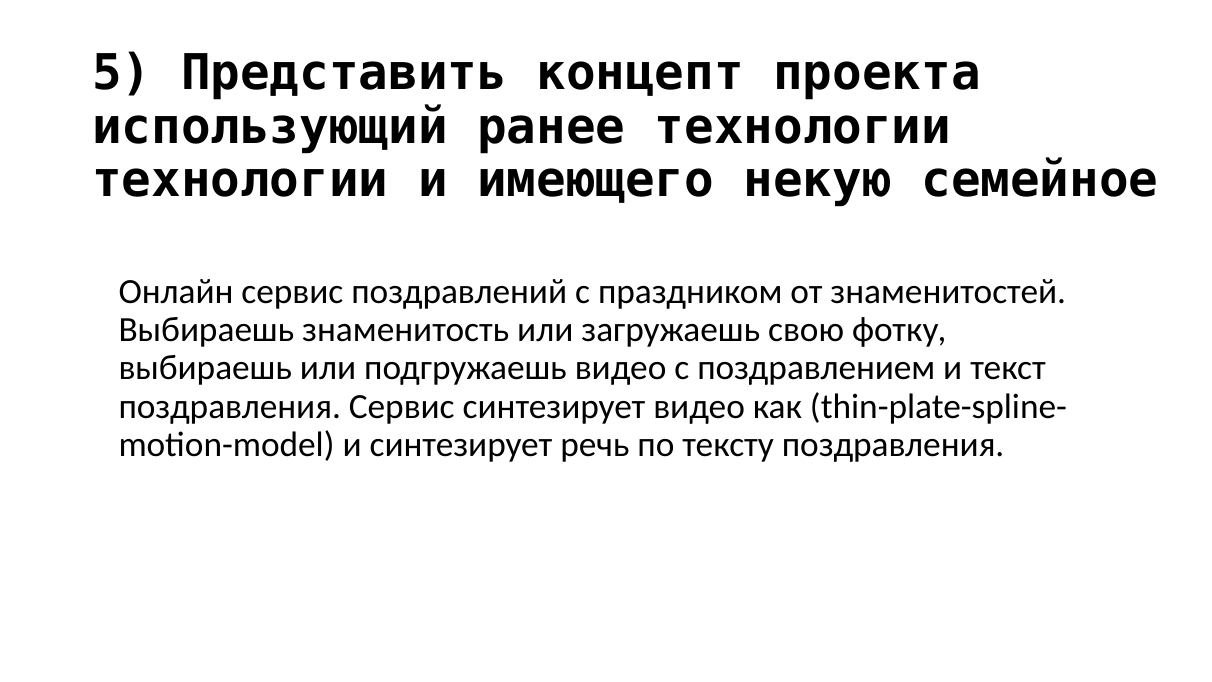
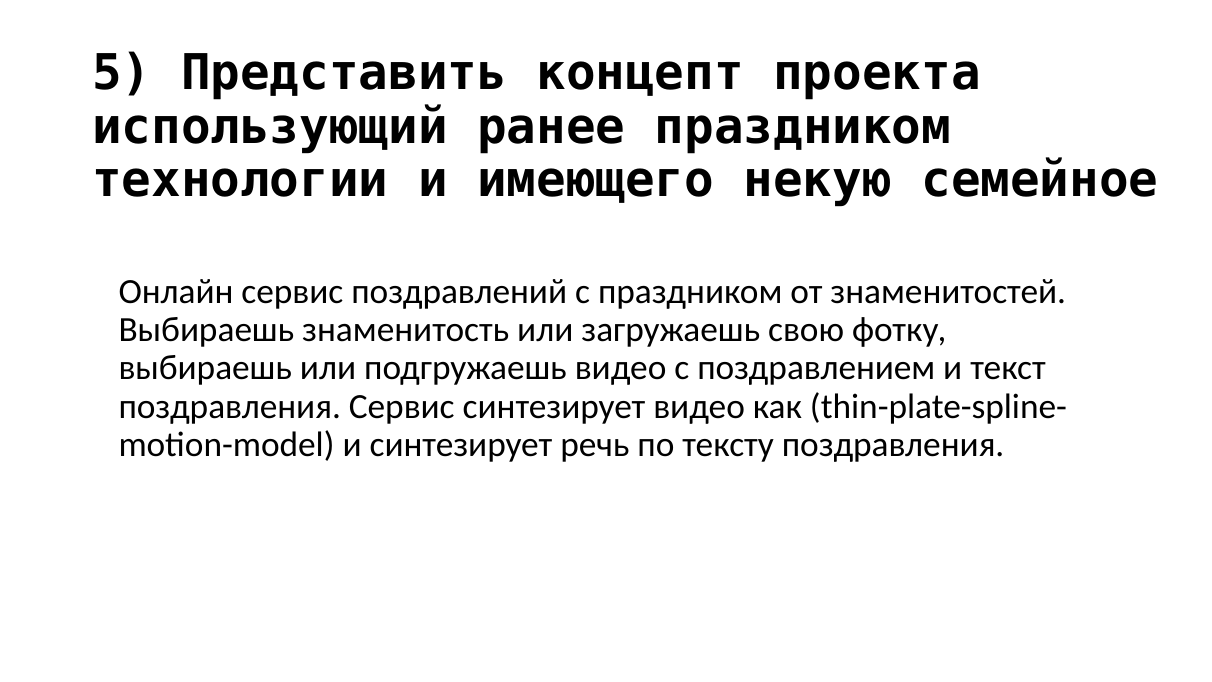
ранее технологии: технологии -> праздником (803, 127)
